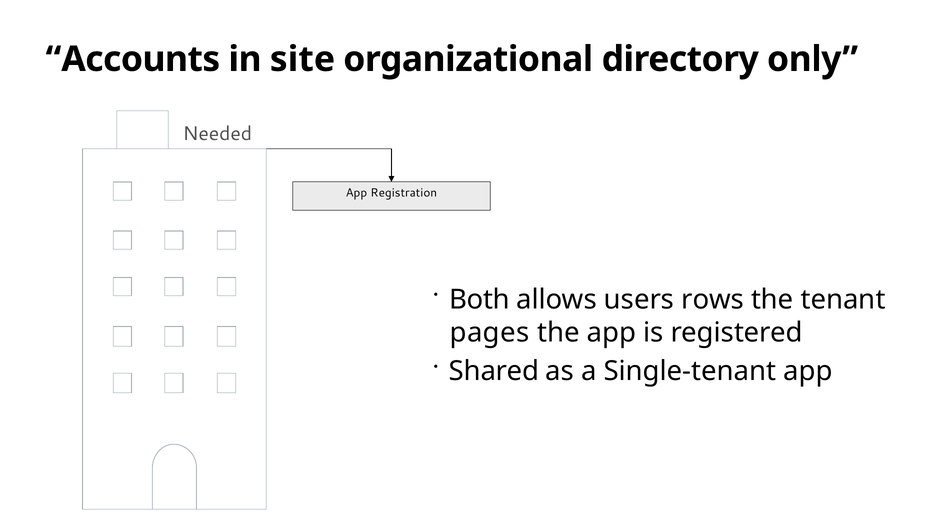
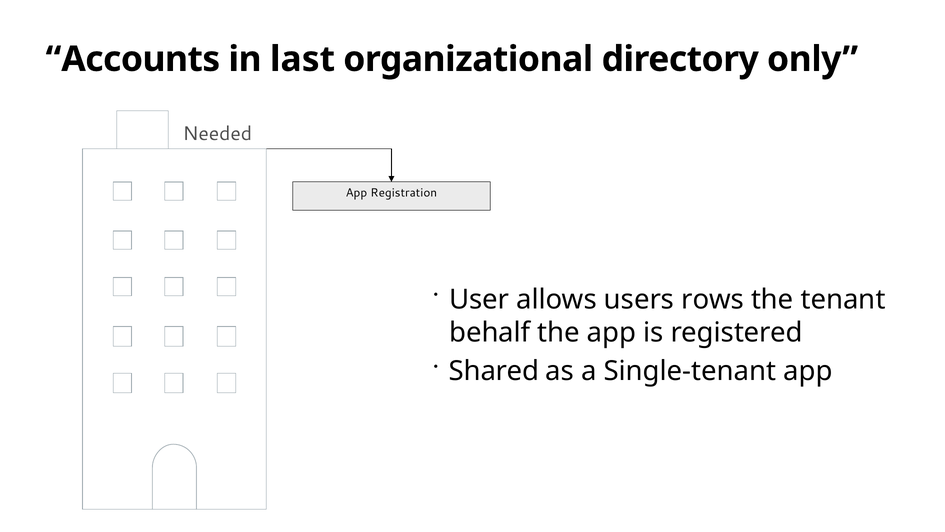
site: site -> last (302, 59)
Both: Both -> User (479, 299)
pages: pages -> behalf (490, 332)
